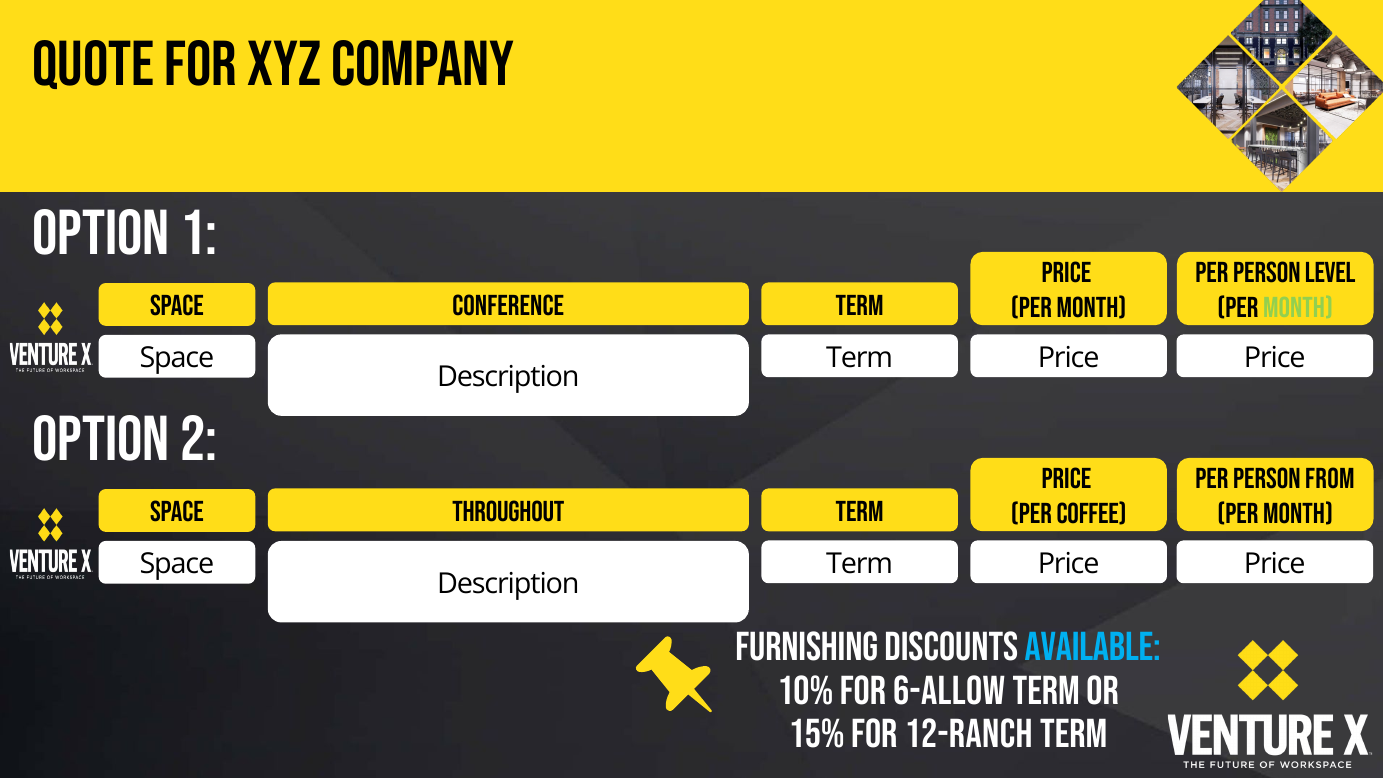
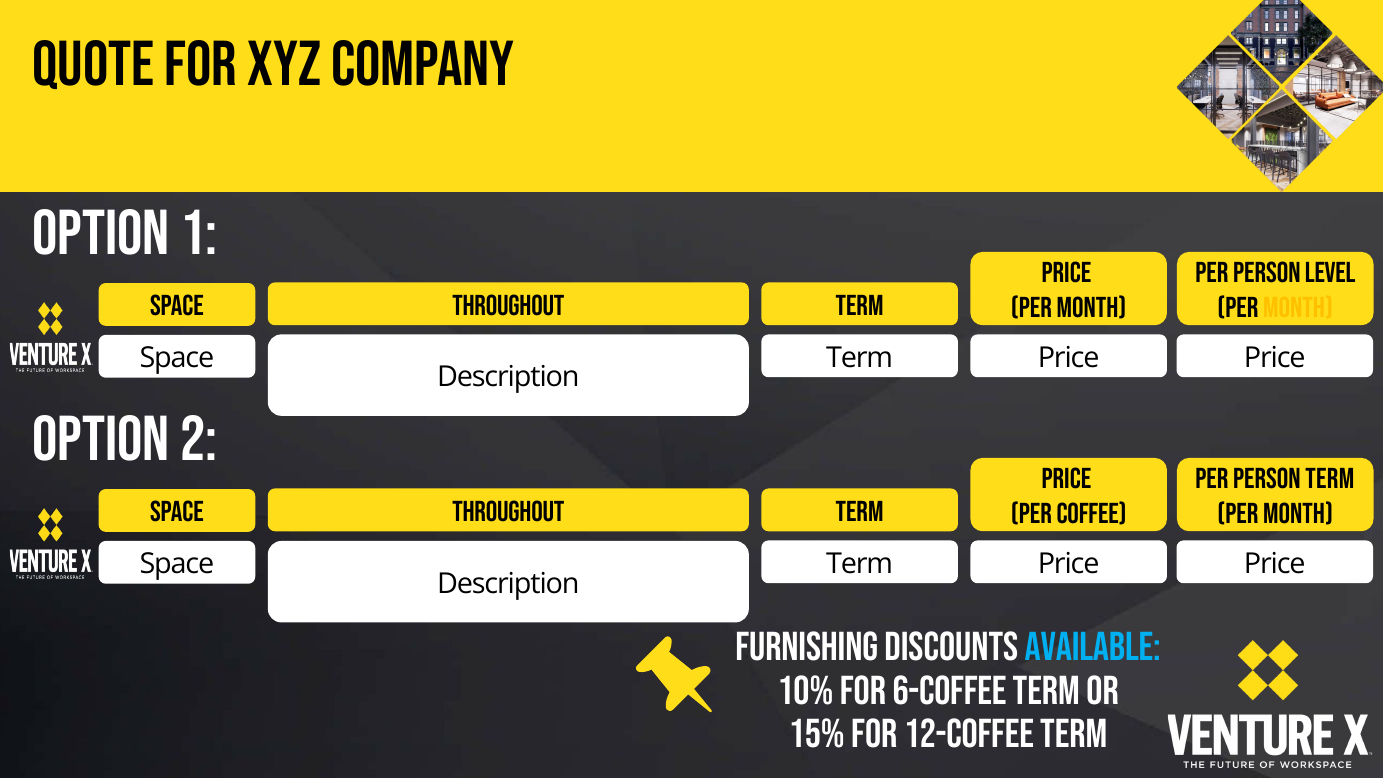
Conference: Conference -> Throughout (508, 306)
Month colour: light green -> yellow (1298, 308)
Person from: from -> term (1330, 479)
6-allow: 6-allow -> 6-coffee (949, 691)
12-Ranch: 12-Ranch -> 12-Coffee (969, 735)
